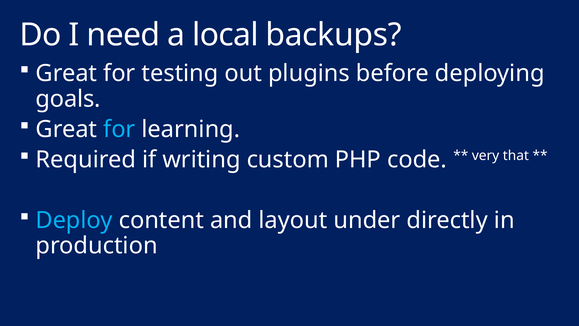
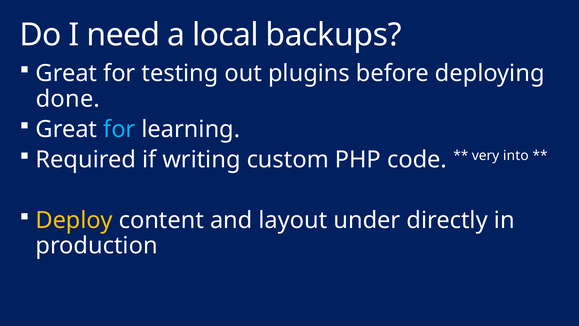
goals: goals -> done (68, 99)
that: that -> into (516, 156)
Deploy colour: light blue -> yellow (74, 220)
